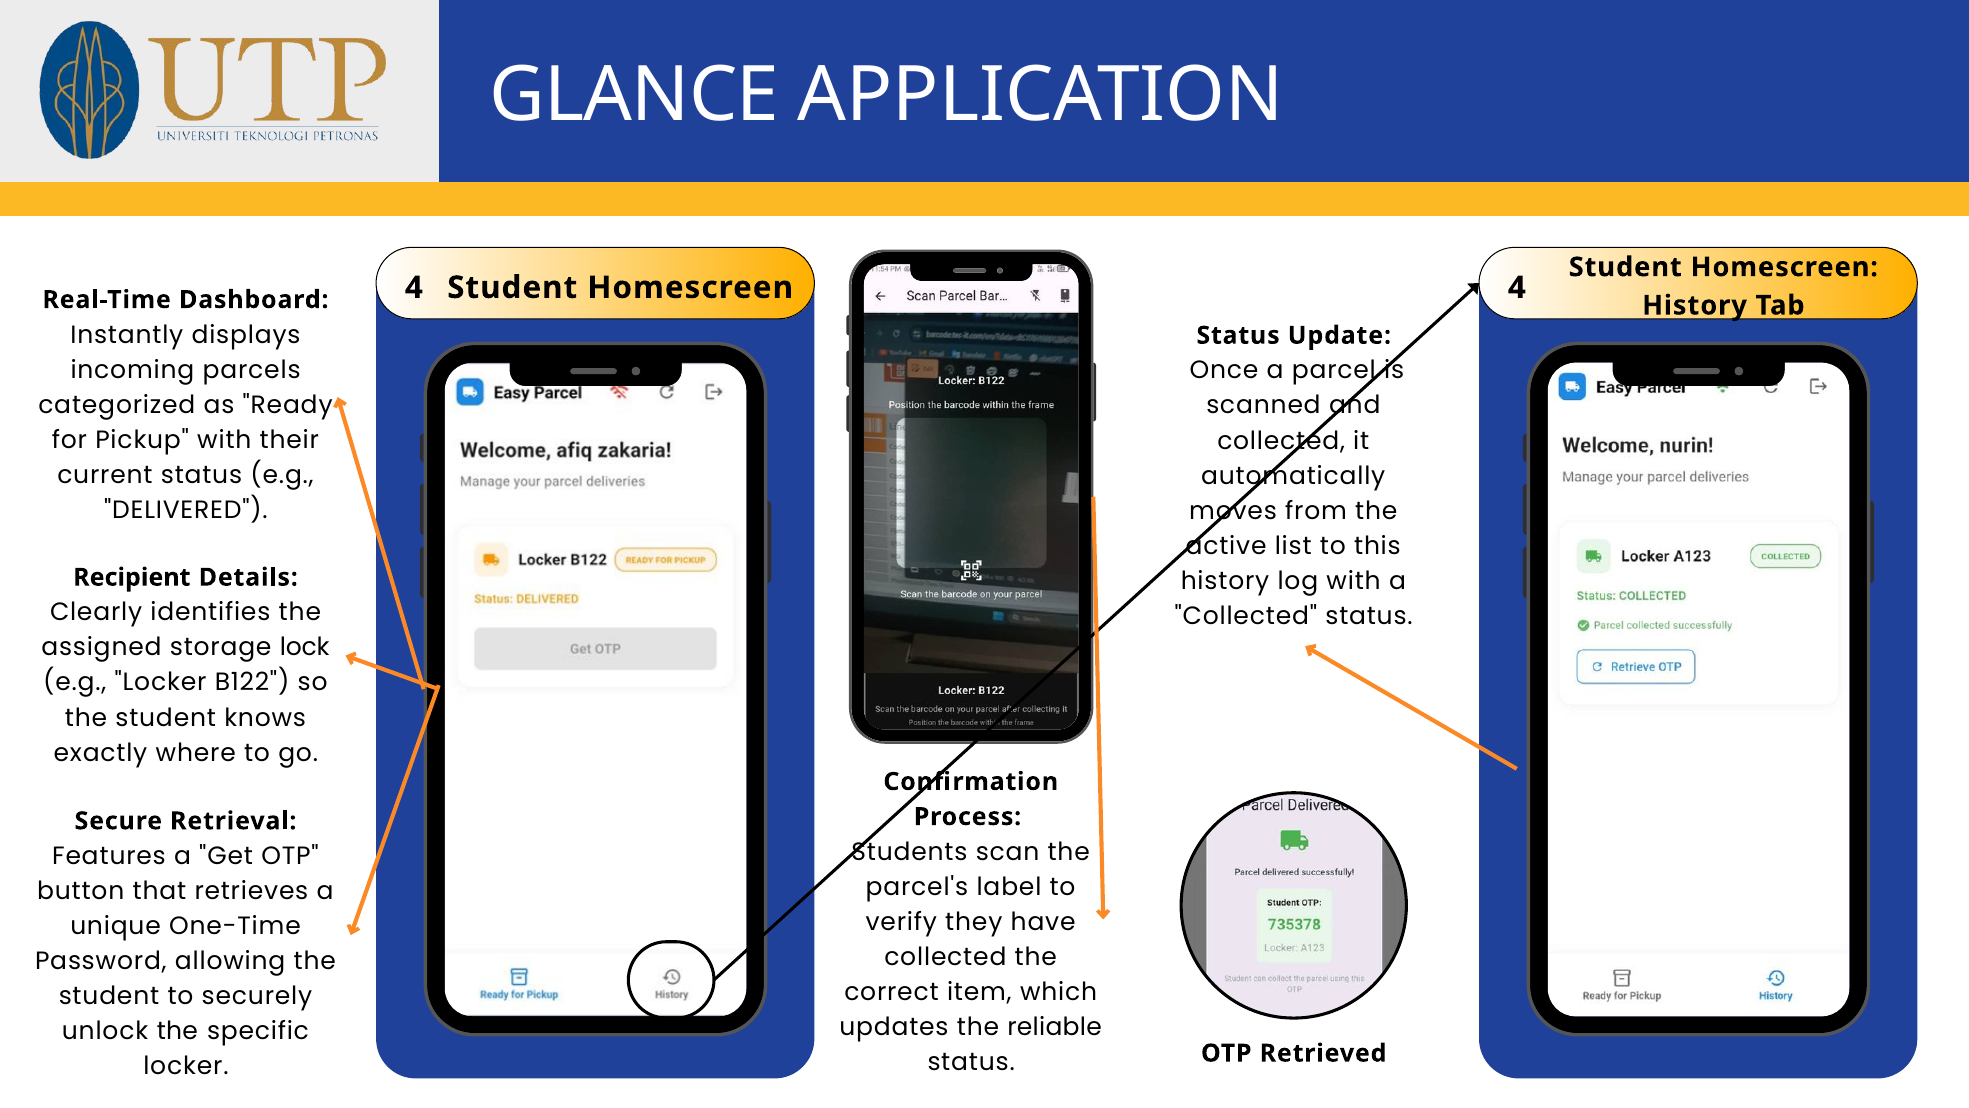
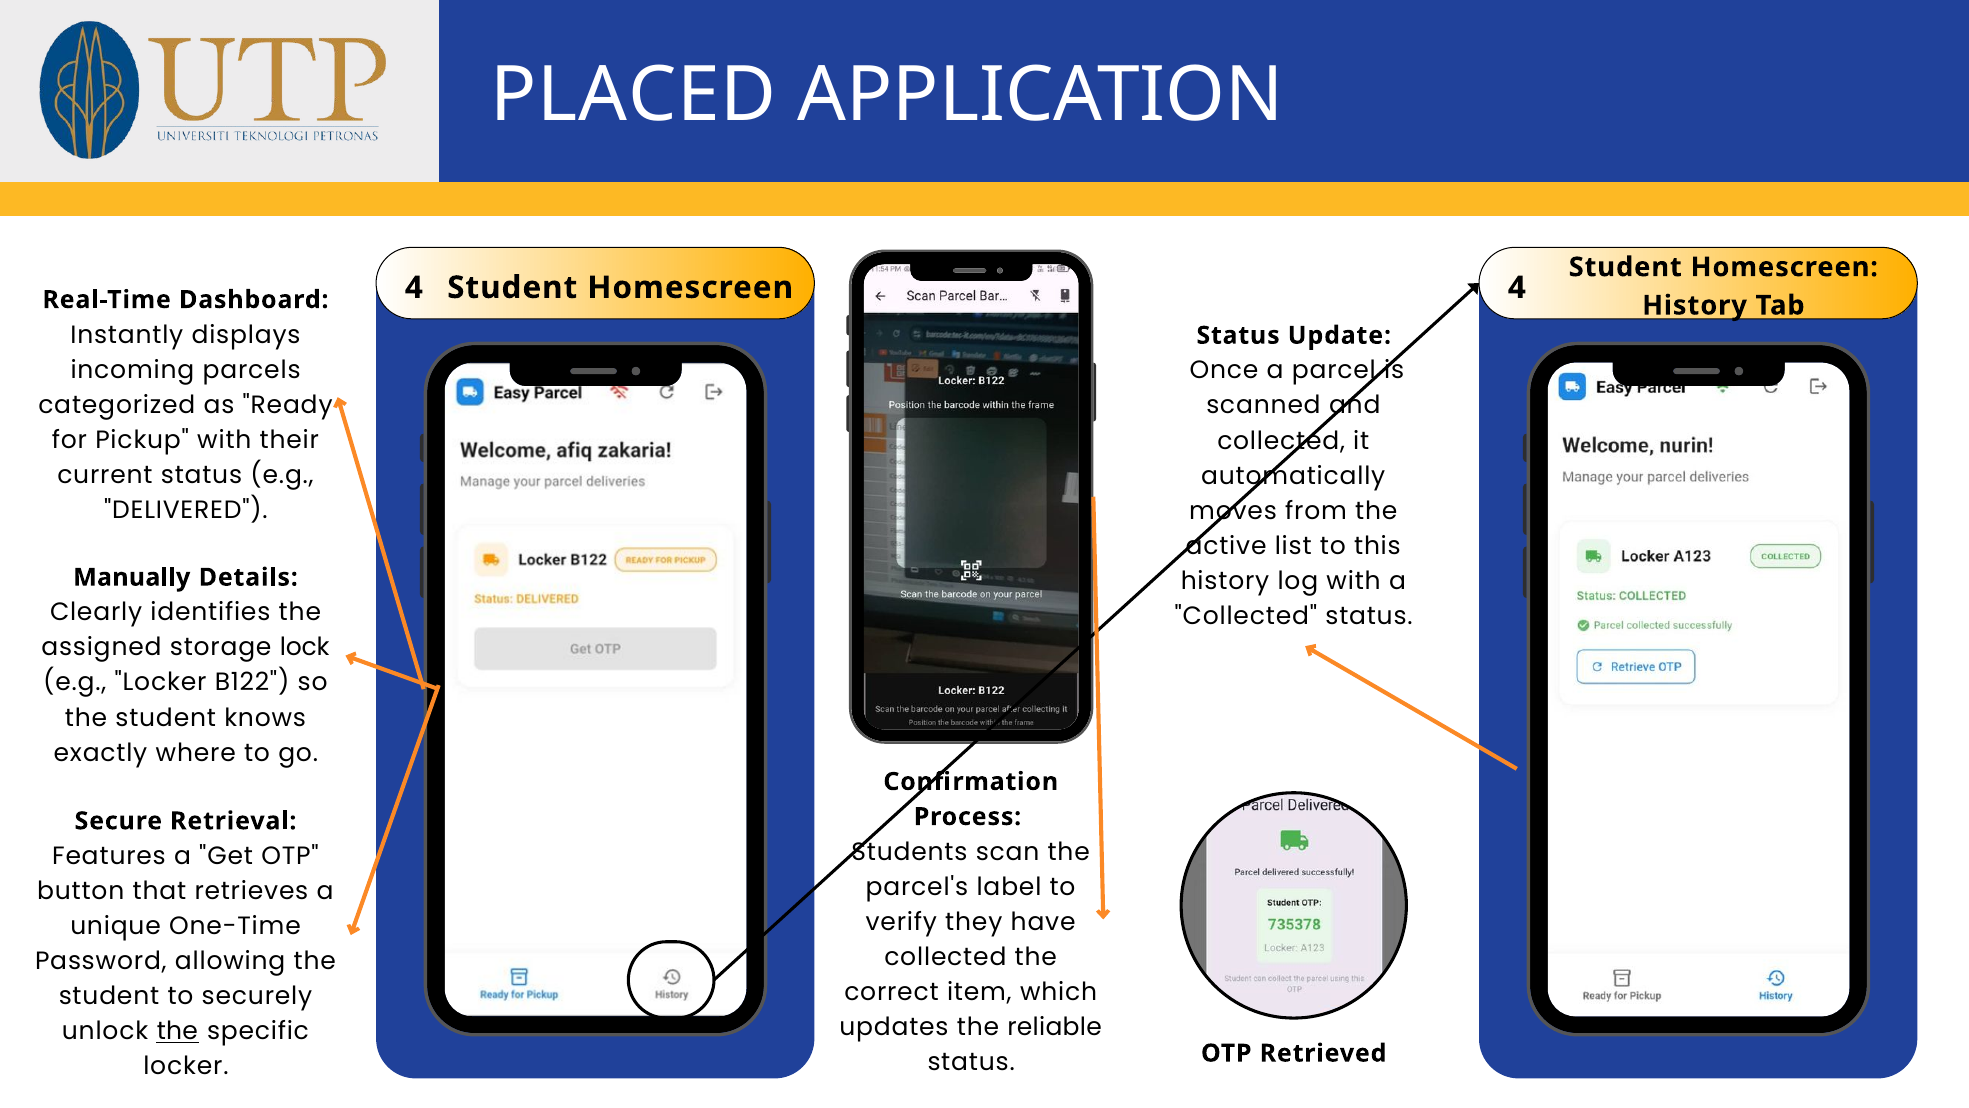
GLANCE: GLANCE -> PLACED (633, 95)
Recipient: Recipient -> Manually (132, 577)
the underline: none -> present (177, 1031)
